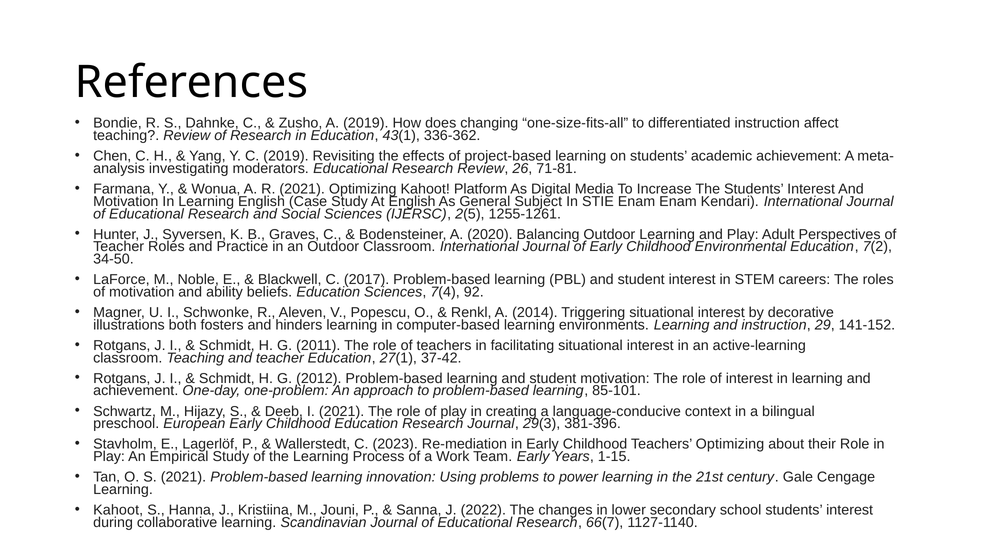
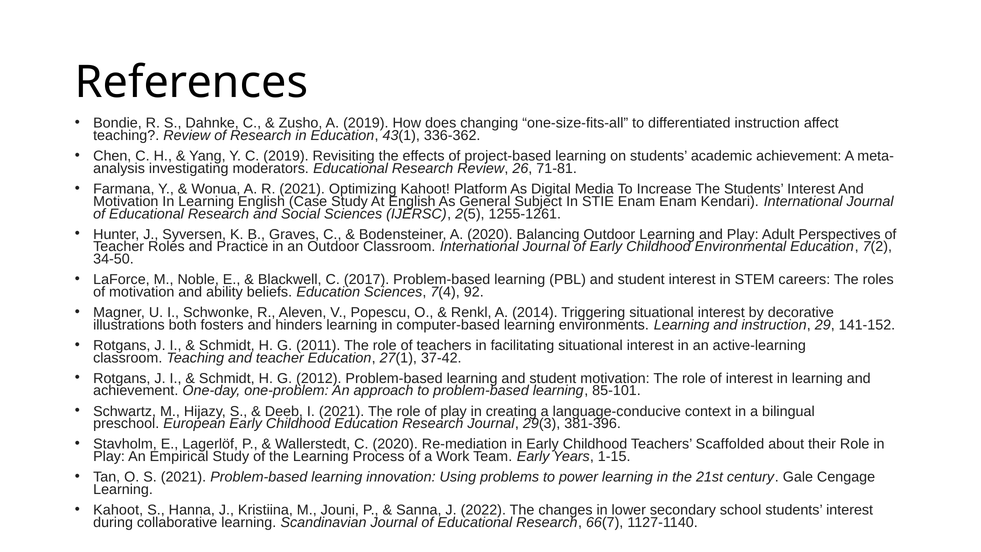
C 2023: 2023 -> 2020 (395, 444)
Teachers Optimizing: Optimizing -> Scaffolded (730, 444)
